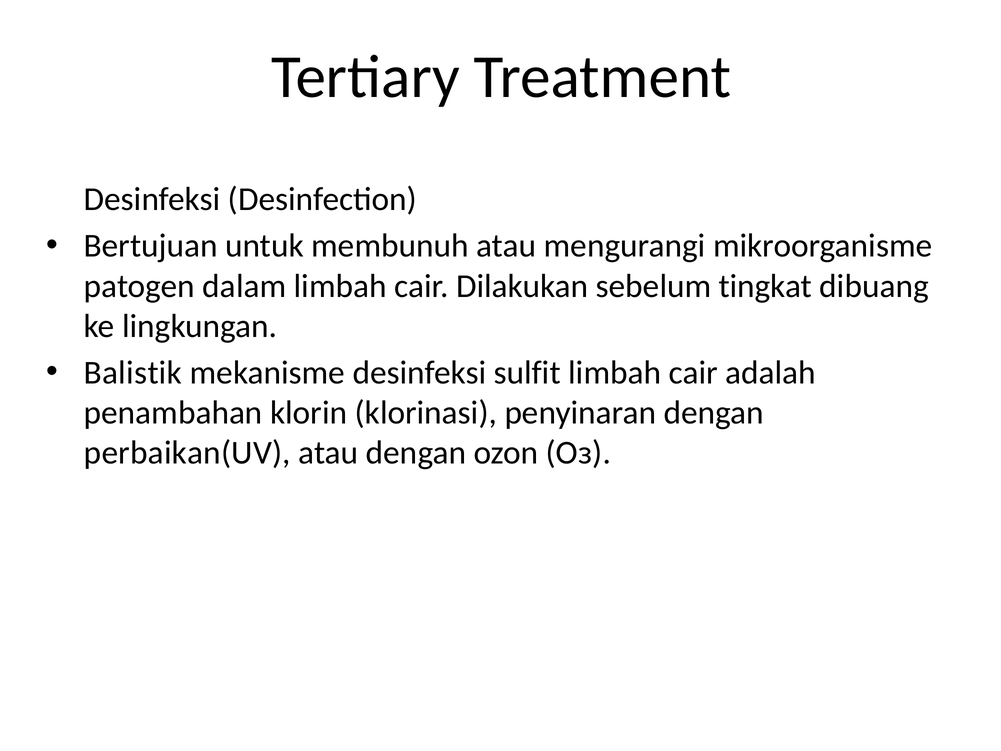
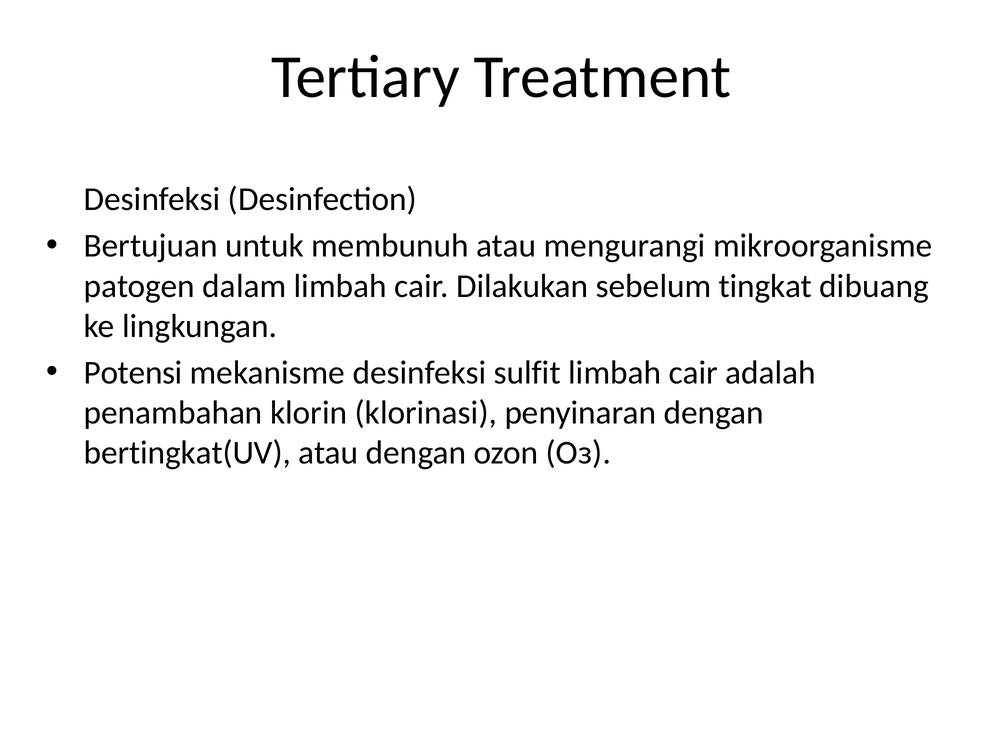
Balistik: Balistik -> Potensi (133, 373)
perbaikan(UV: perbaikan(UV -> bertingkat(UV (187, 453)
